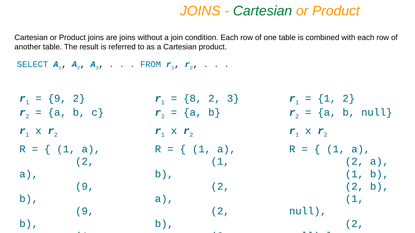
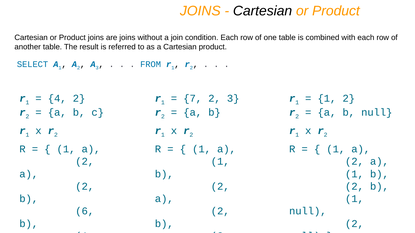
Cartesian colour: green -> black (263, 11)
9: 9 -> 4 (57, 99)
8: 8 -> 7 (193, 99)
9: 9 -> 2 (85, 187)
9: 9 -> 6 (85, 212)
